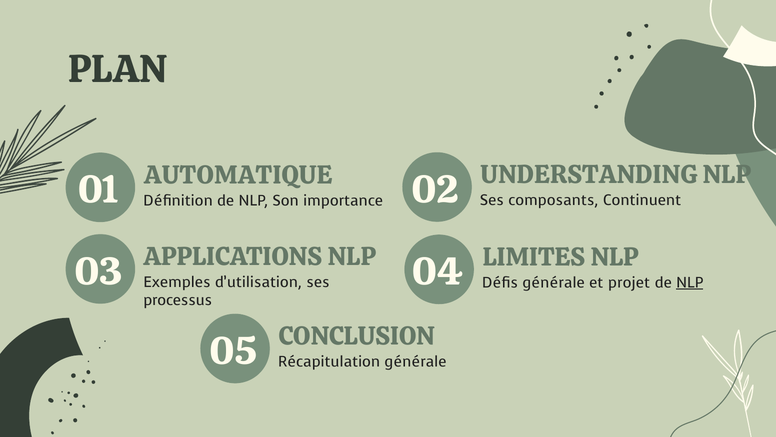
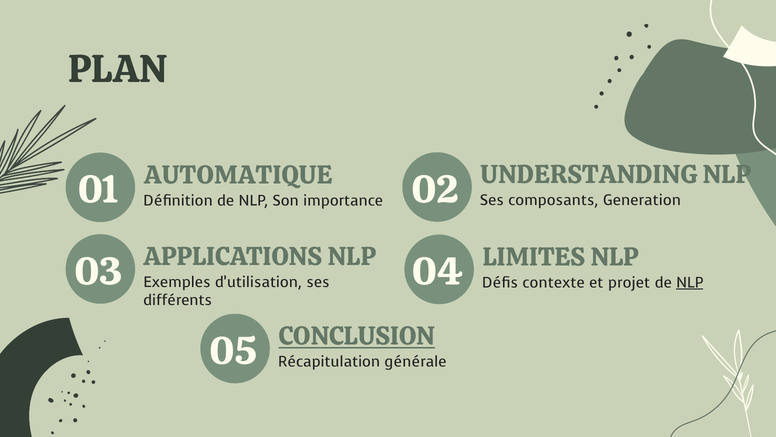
Continuent: Continuent -> Generation (642, 200)
Défis générale: générale -> contexte (554, 282)
processus: processus -> différents (178, 300)
CONCLUSION underline: none -> present (357, 336)
